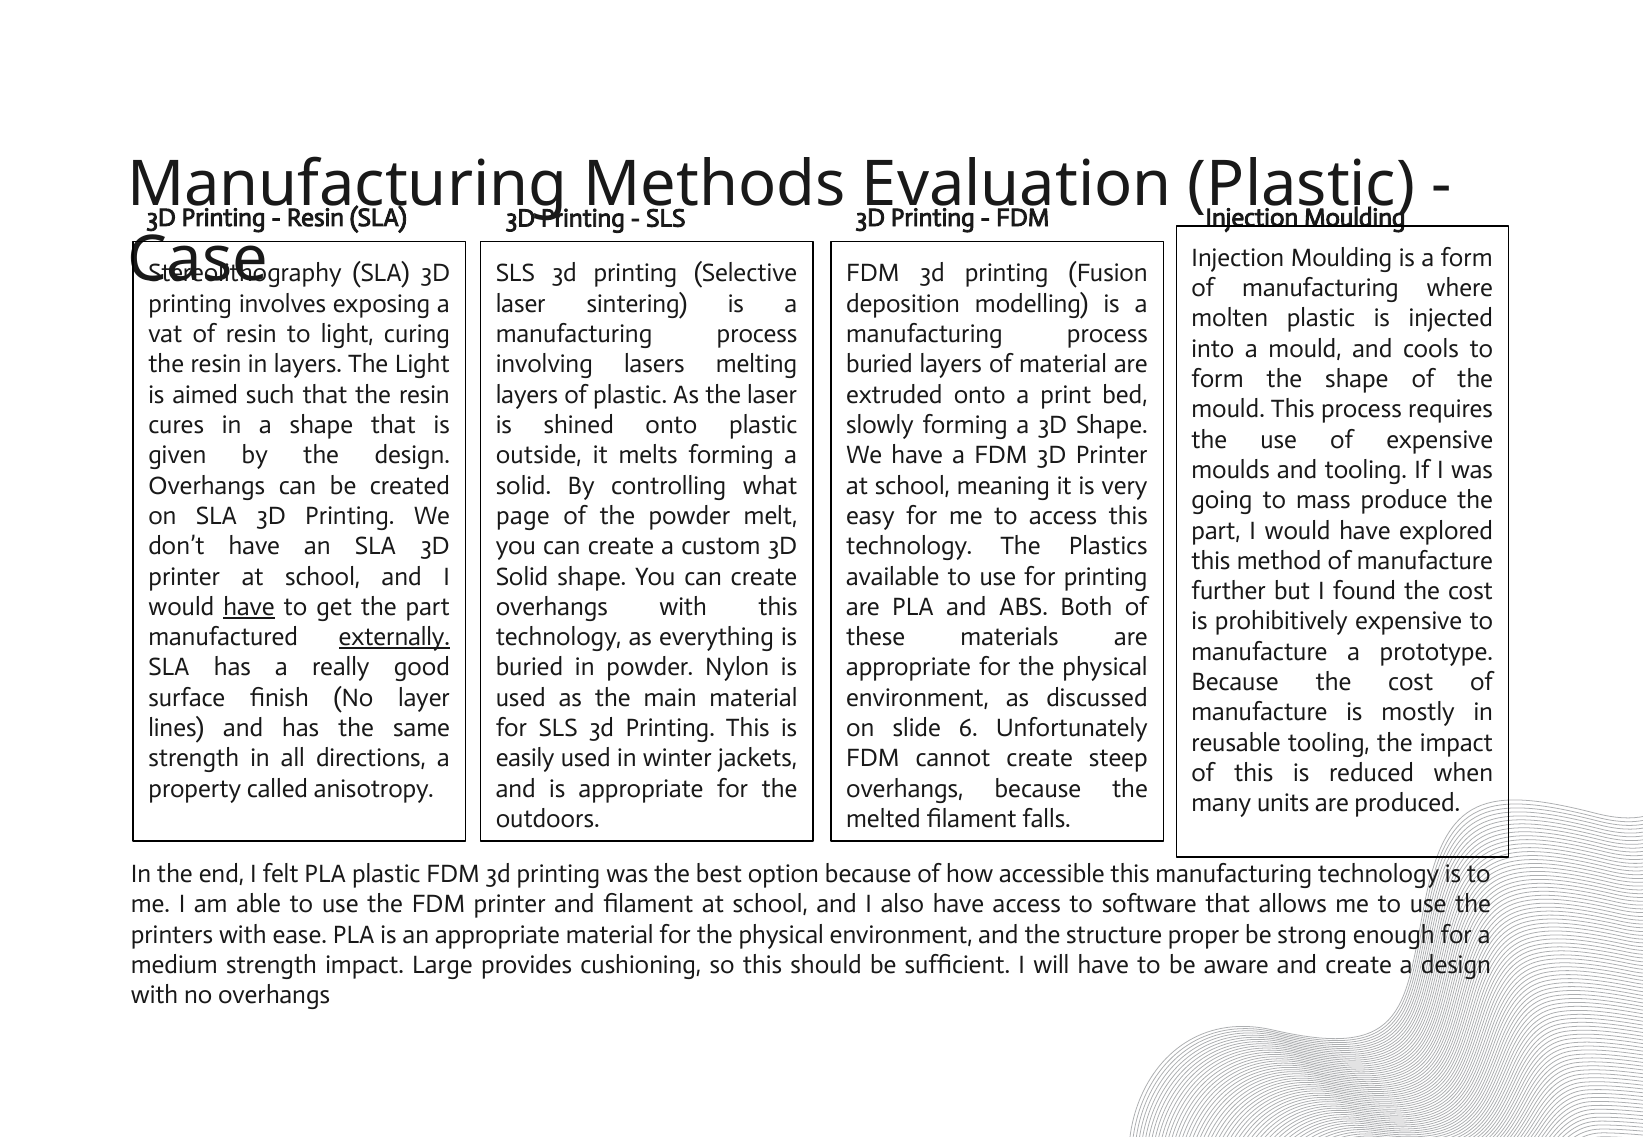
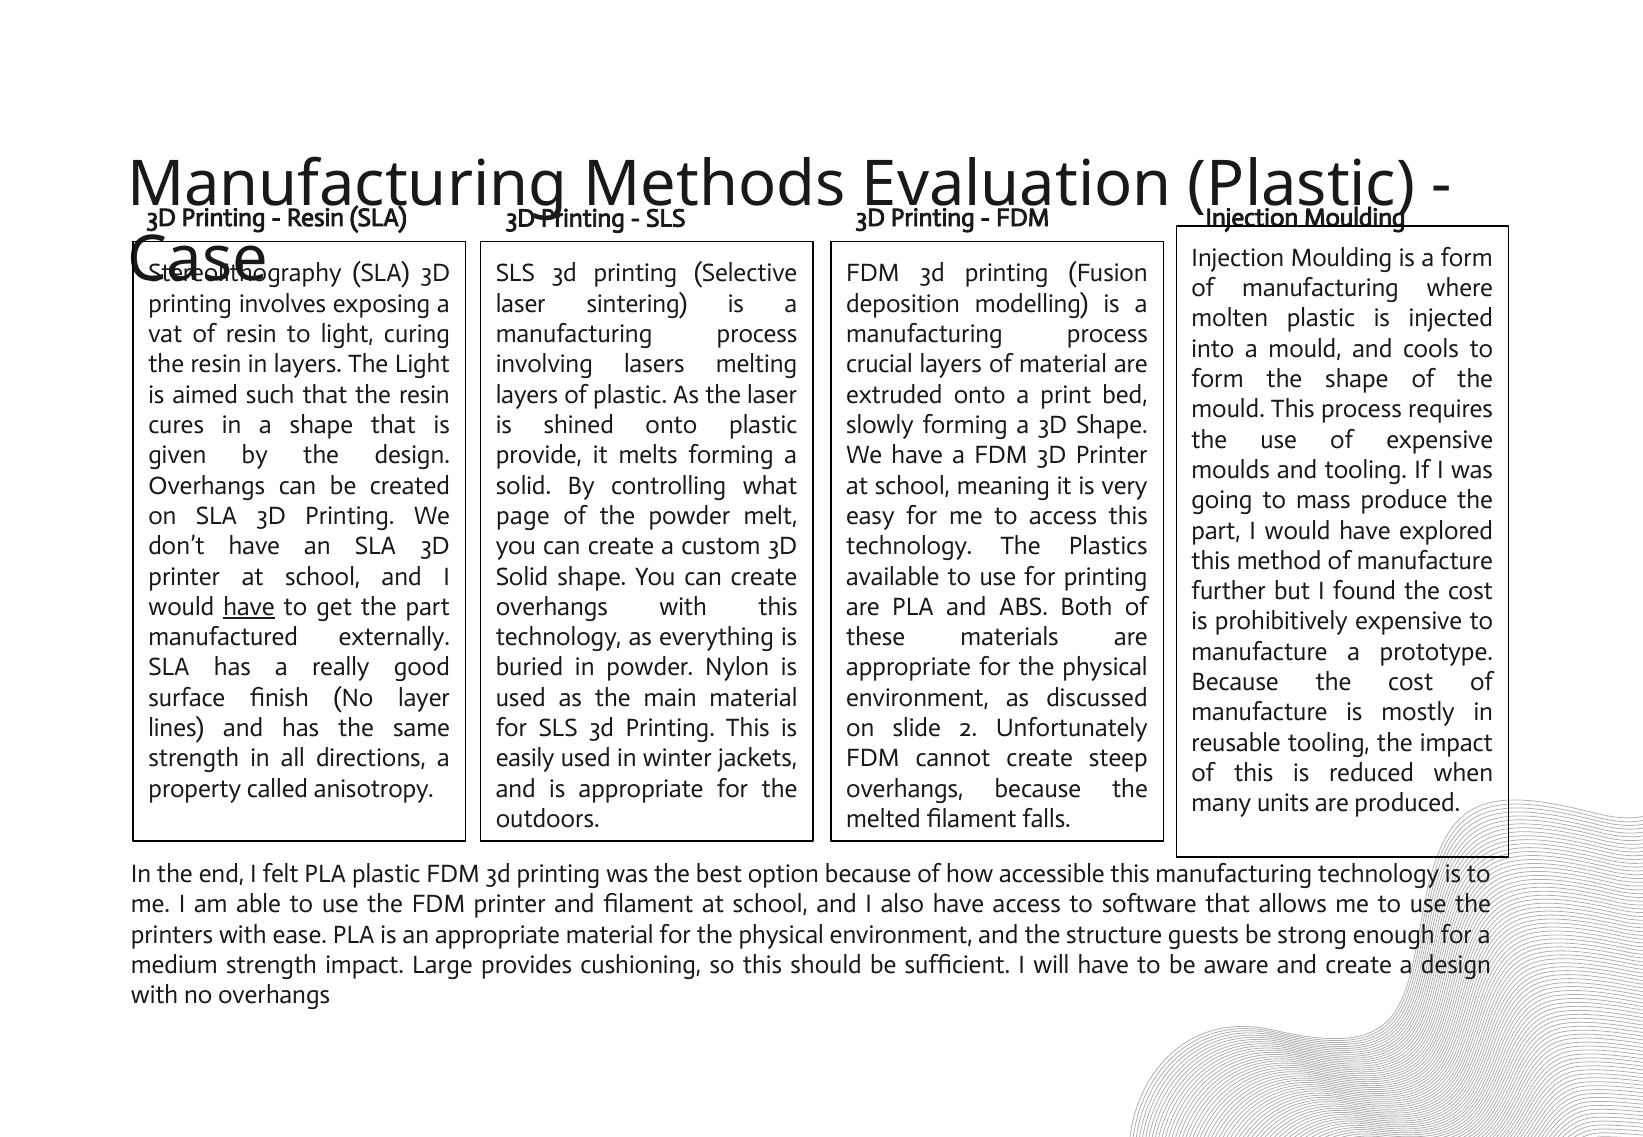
buried: buried -> crucial (879, 365)
outside: outside -> provide (539, 456)
externally underline: present -> none (394, 638)
6: 6 -> 2 (968, 729)
proper: proper -> guests (1203, 935)
